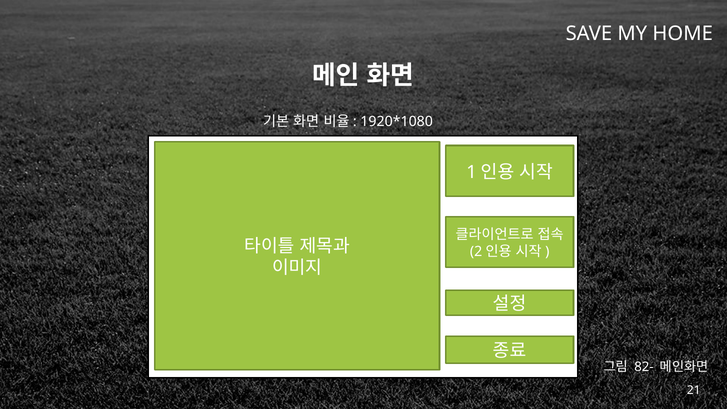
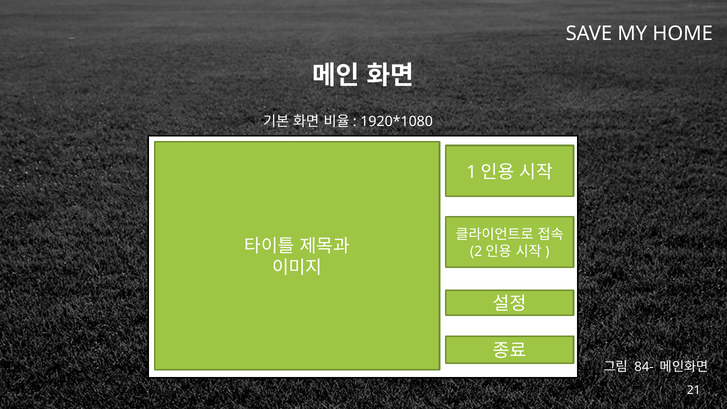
82-: 82- -> 84- (644, 367)
